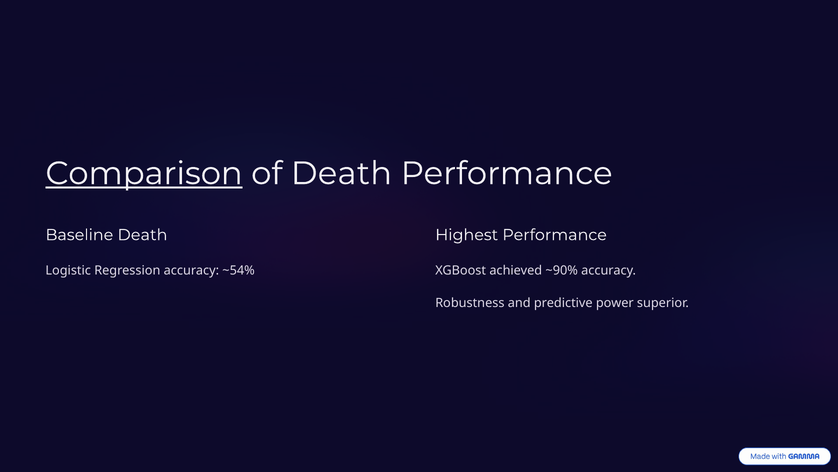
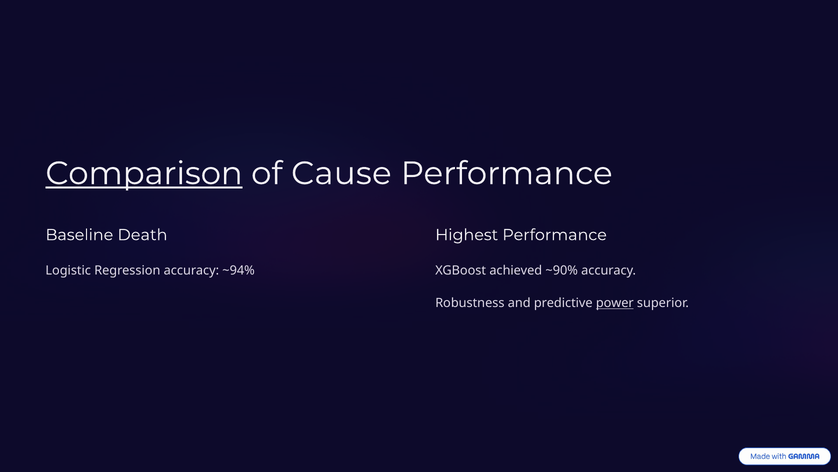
of Death: Death -> Cause (341, 173)
~54%: ~54% -> ~94% (239, 270)
power underline: none -> present (615, 303)
